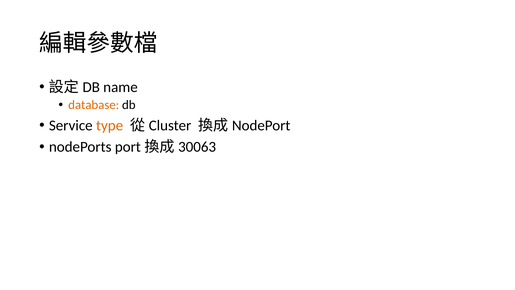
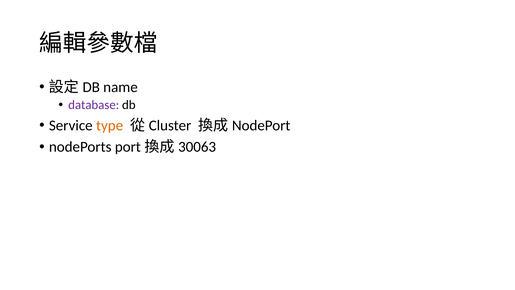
database colour: orange -> purple (94, 105)
